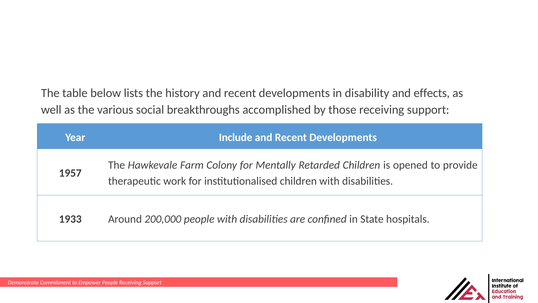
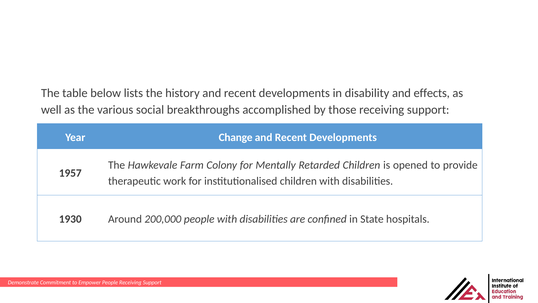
Include: Include -> Change (236, 137)
1933: 1933 -> 1930 (70, 219)
